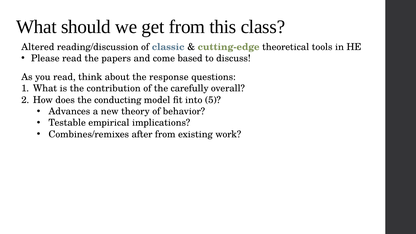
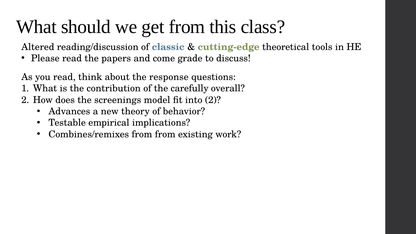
based: based -> grade (190, 58)
conducting: conducting -> screenings (118, 100)
into 5: 5 -> 2 (213, 100)
Combines/remixes after: after -> from (142, 134)
